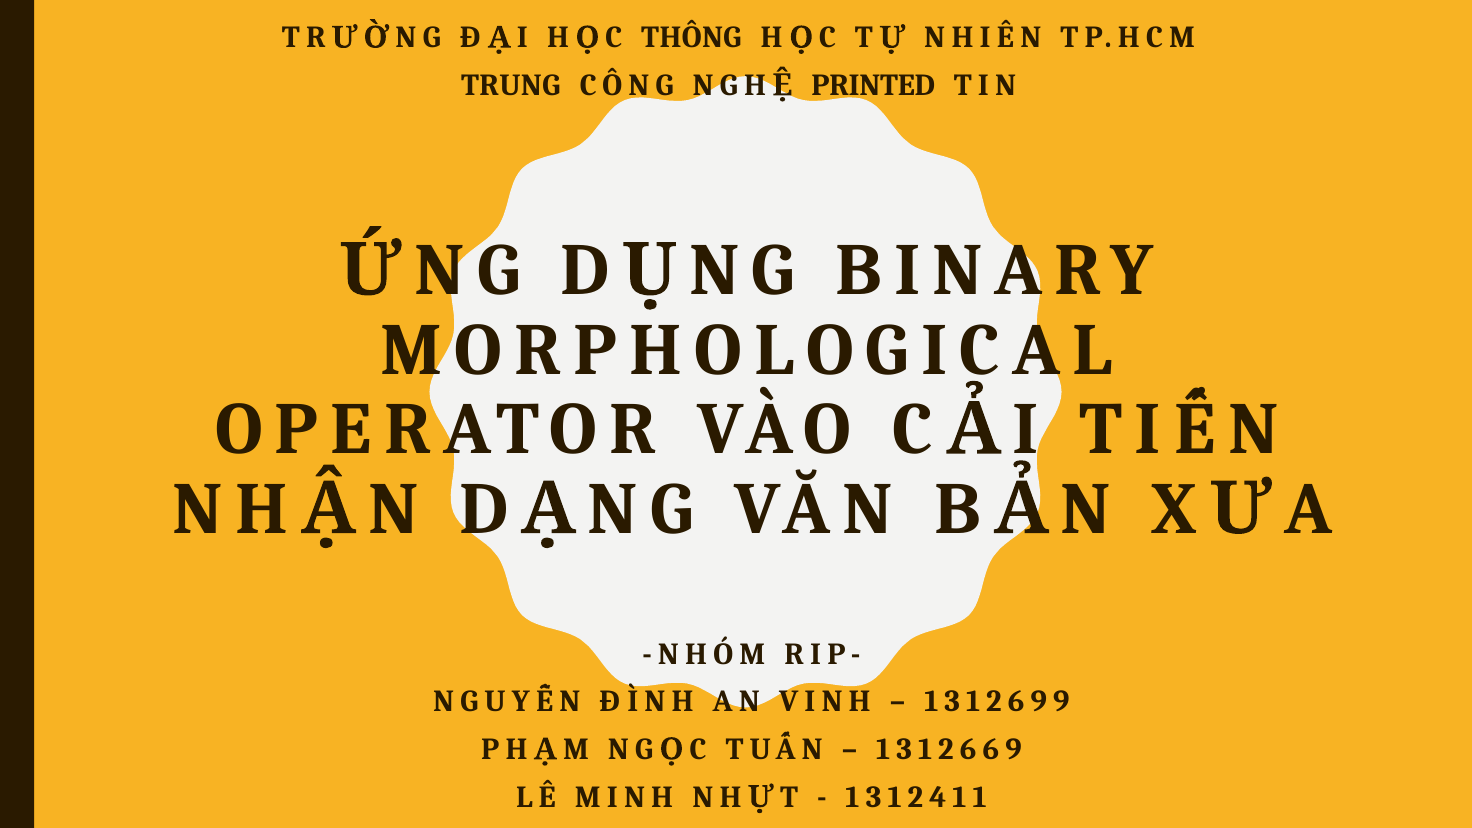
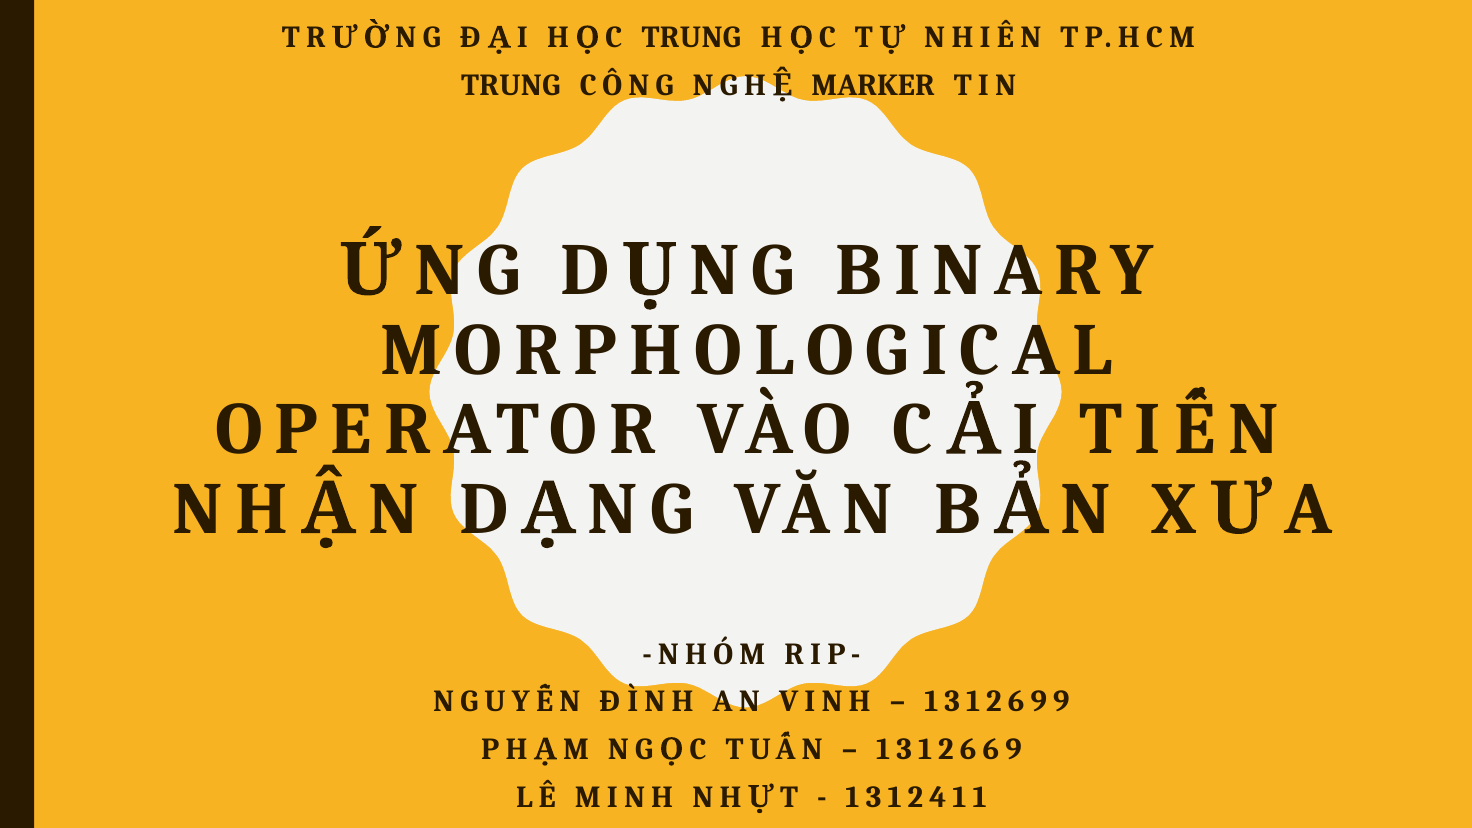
THÔNG: THÔNG -> TRUNG (691, 38)
PRINTED: PRINTED -> MARKER (873, 85)
